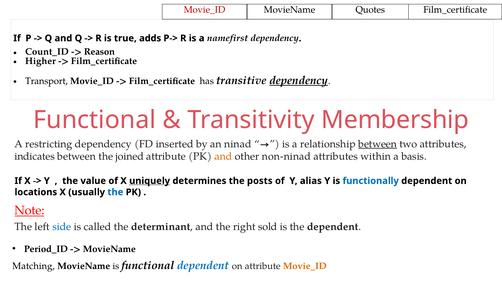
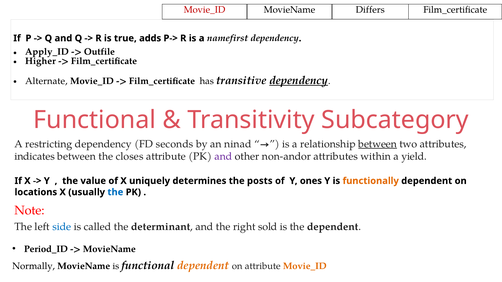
Quotes: Quotes -> Differs (370, 10)
Count_ID: Count_ID -> Apply_ID (47, 52)
Reason: Reason -> Outfile (99, 52)
Transport: Transport -> Alternate (46, 81)
Membership: Membership -> Subcategory (395, 120)
inserted: inserted -> seconds (175, 144)
joined: joined -> closes (130, 157)
and colour: orange -> purple (223, 157)
non-ninad: non-ninad -> non-andor (287, 157)
basis: basis -> yield (414, 157)
uniquely underline: present -> none (150, 181)
alias: alias -> ones (311, 181)
functionally colour: blue -> orange (371, 181)
Note underline: present -> none (30, 211)
Matching: Matching -> Normally (34, 267)
dependent colour: blue -> orange (203, 266)
